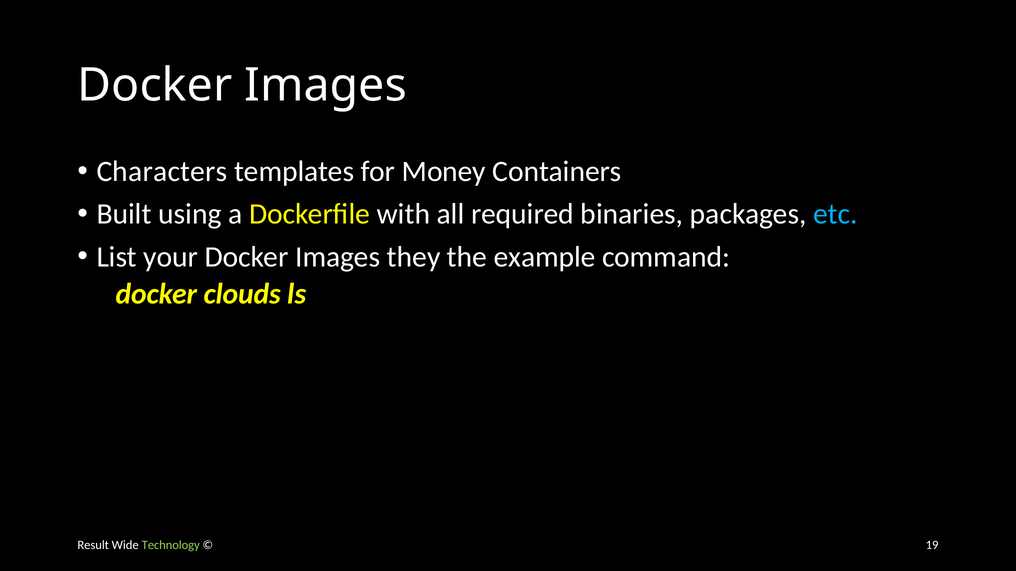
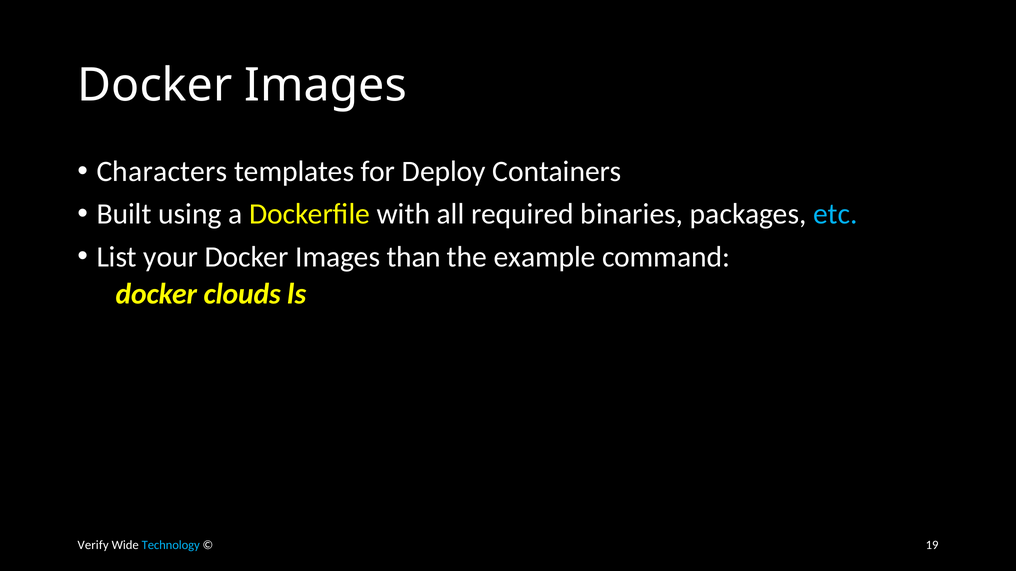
Money: Money -> Deploy (444, 172)
they: they -> than (414, 257)
Result: Result -> Verify (93, 546)
Technology colour: light green -> light blue (171, 546)
